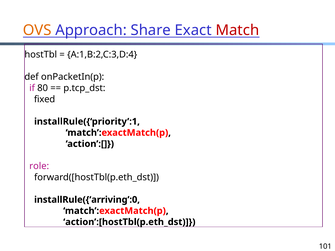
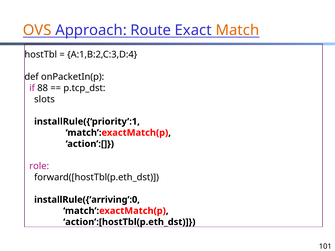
Share: Share -> Route (151, 30)
Match colour: red -> orange (237, 30)
80: 80 -> 88 (43, 88)
fixed: fixed -> slots (44, 99)
